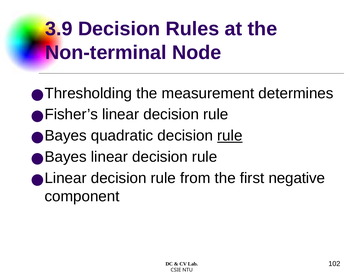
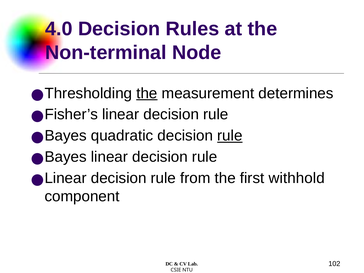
3.9: 3.9 -> 4.0 (59, 29)
the underline: none -> present (147, 93)
negative: negative -> withhold (297, 178)
